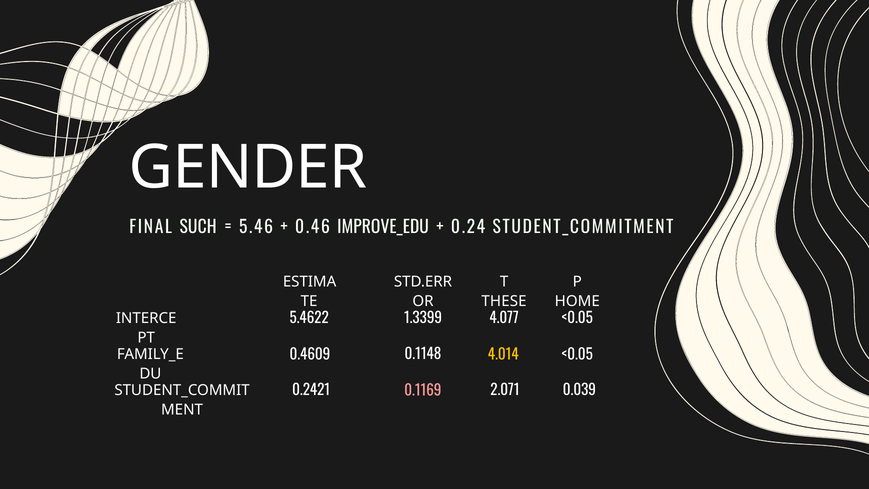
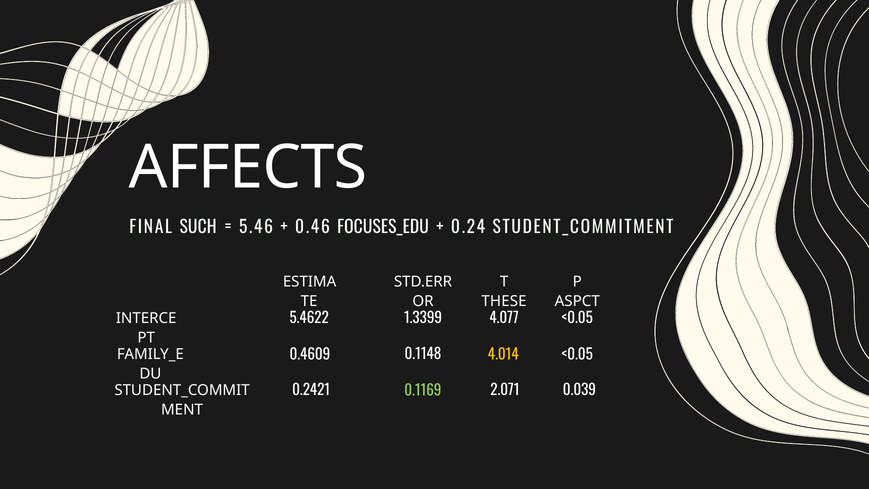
GENDER: GENDER -> AFFECTS (248, 167)
IMPROVE_EDU: IMPROVE_EDU -> FOCUSES_EDU (383, 228)
HOME: HOME -> ASPCT (577, 301)
0.1169 colour: pink -> light green (423, 391)
